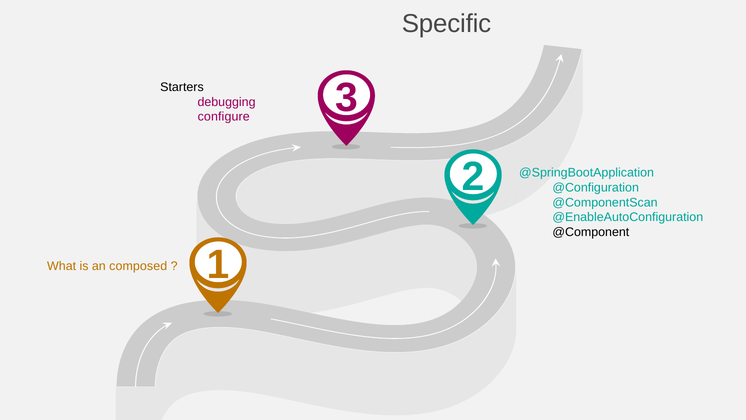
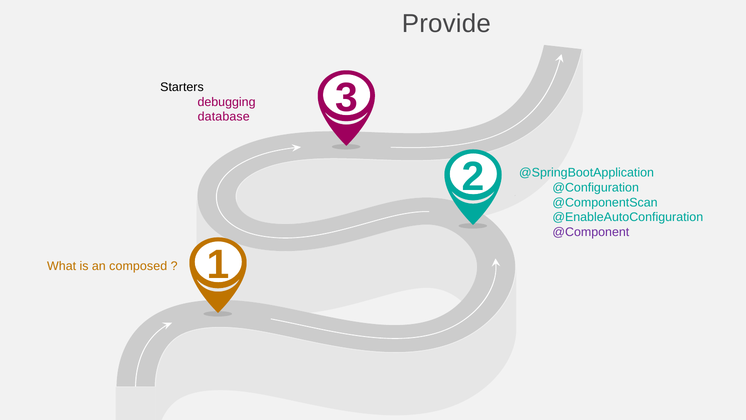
Specific: Specific -> Provide (446, 23)
configure: configure -> database (224, 117)
@Component colour: black -> purple (591, 232)
